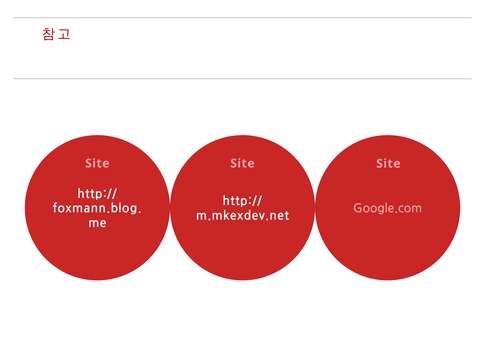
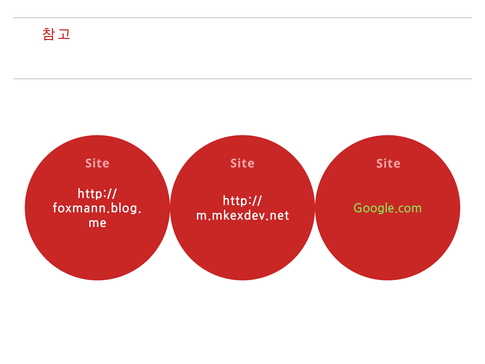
Google.com colour: pink -> light green (388, 208)
